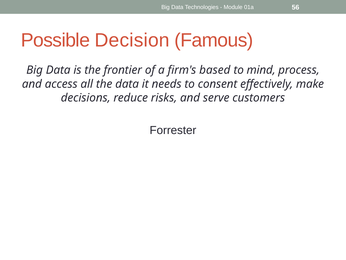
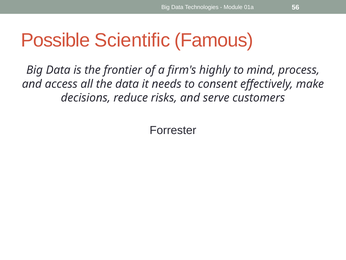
Decision: Decision -> Scientific (132, 40)
based: based -> highly (215, 70)
